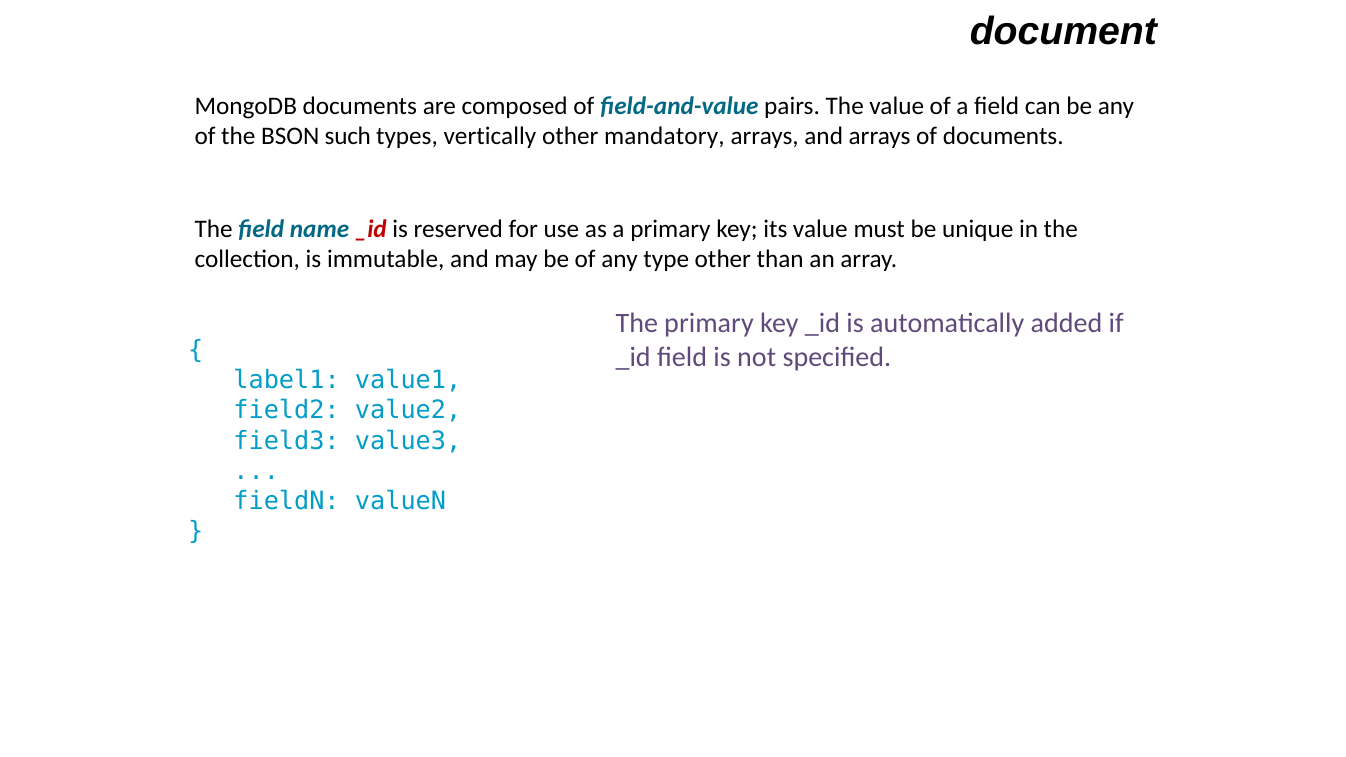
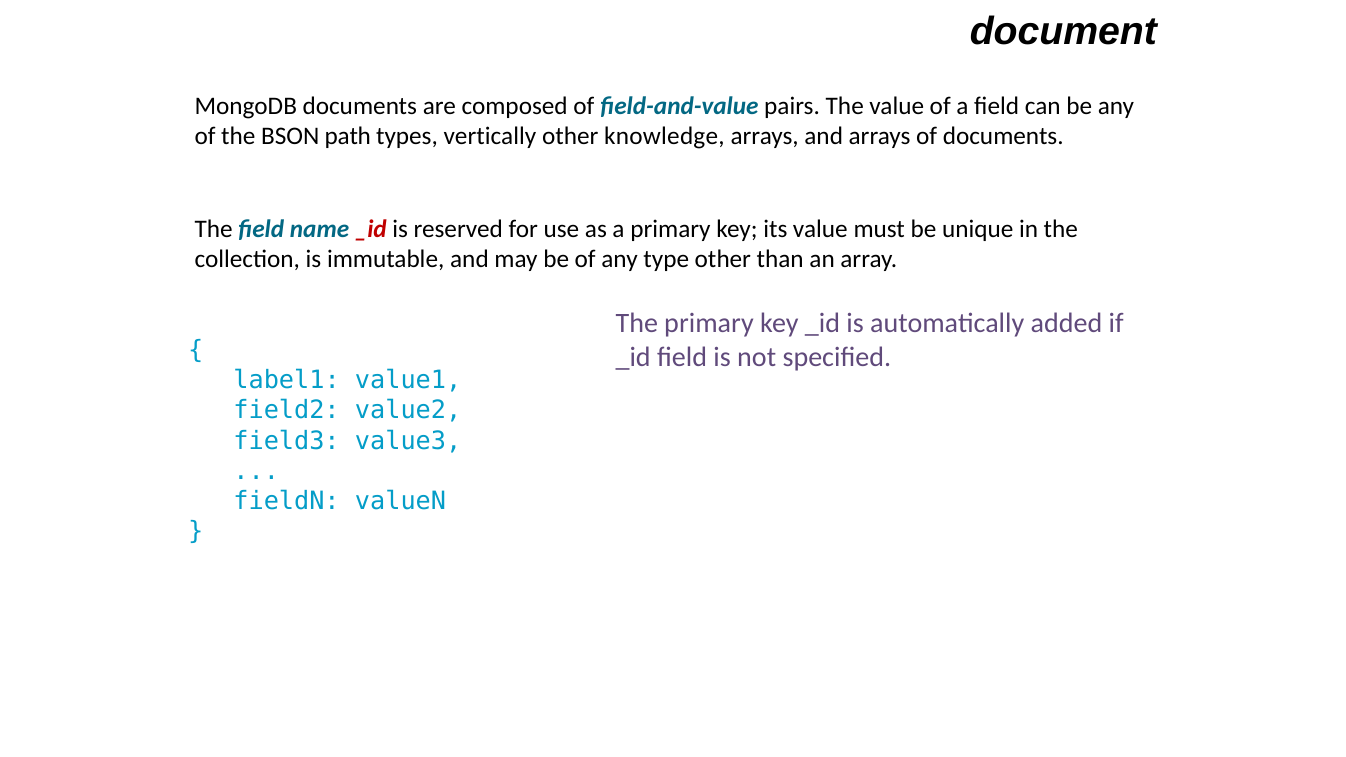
such: such -> path (348, 136)
mandatory: mandatory -> knowledge (664, 136)
